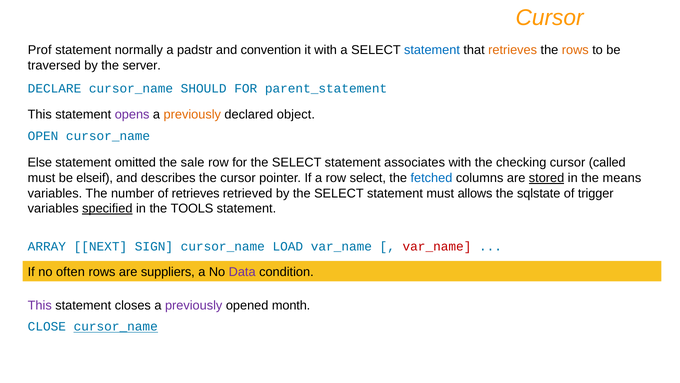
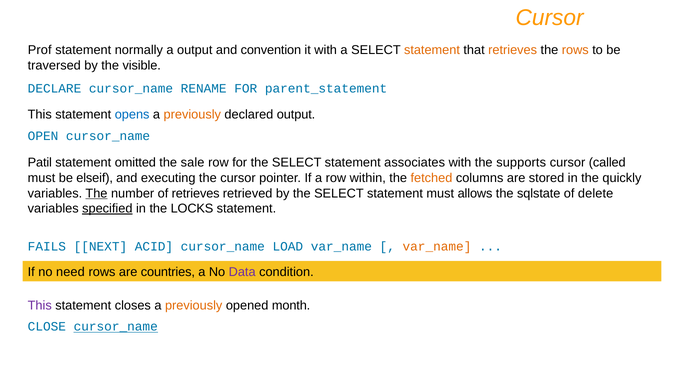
a padstr: padstr -> output (195, 50)
statement colour: blue -> orange (432, 50)
server: server -> visible (142, 65)
SHOULD: SHOULD -> RENAME (204, 88)
opens colour: purple -> blue (132, 114)
declared object: object -> output (296, 114)
Else: Else -> Patil (40, 162)
checking: checking -> supports (521, 162)
describes: describes -> executing (168, 178)
row select: select -> within (368, 178)
fetched colour: blue -> orange (431, 178)
stored underline: present -> none (547, 178)
means: means -> quickly (622, 178)
The underline: none -> present (96, 193)
trigger: trigger -> delete (596, 193)
TOOLS: TOOLS -> LOCKS (192, 208)
ARRAY: ARRAY -> FAILS (47, 246)
SIGN: SIGN -> ACID (154, 246)
var_name colour: red -> orange (437, 246)
often: often -> need (70, 272)
suppliers: suppliers -> countries (168, 272)
previously colour: purple -> orange (194, 305)
